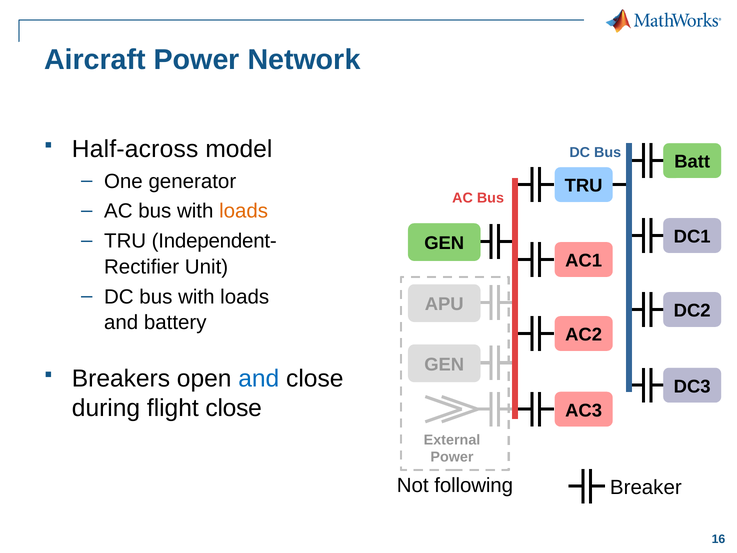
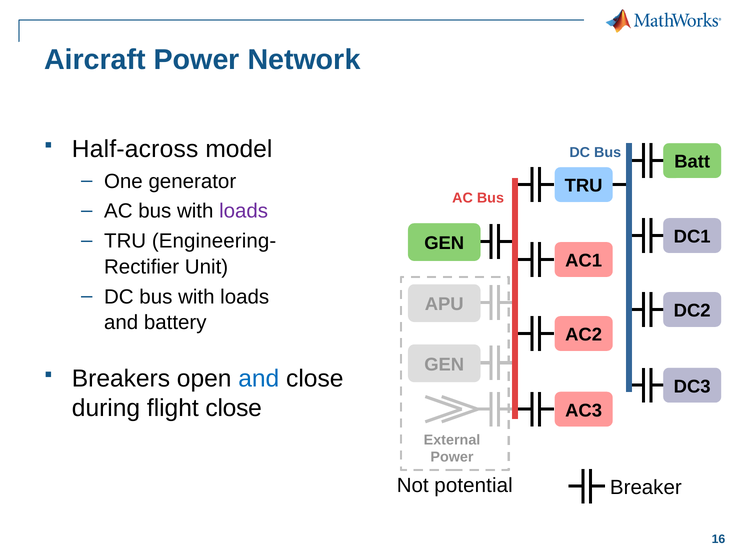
loads colour: orange -> purple (244, 211)
Independent-: Independent- -> Engineering- (214, 241)
following: following -> potential (474, 485)
